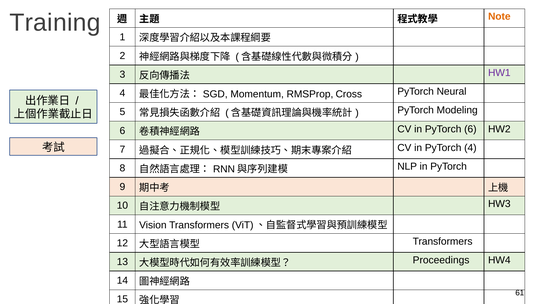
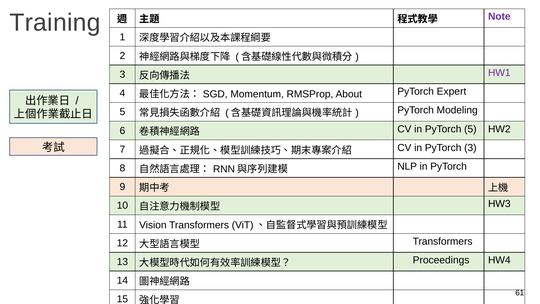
Note colour: orange -> purple (499, 17)
Cross: Cross -> About (349, 94)
Neural: Neural -> Expert (452, 91)
PyTorch 6: 6 -> 5 (470, 129)
PyTorch 4: 4 -> 3 (470, 148)
